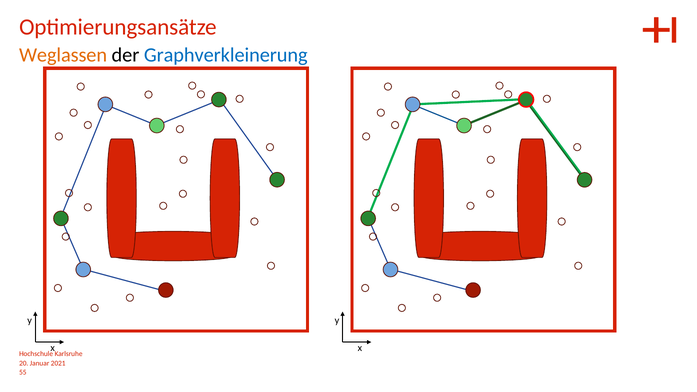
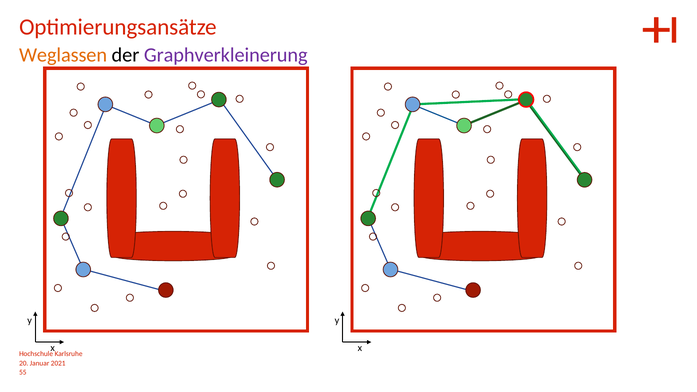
Graphverkleinerung colour: blue -> purple (226, 55)
